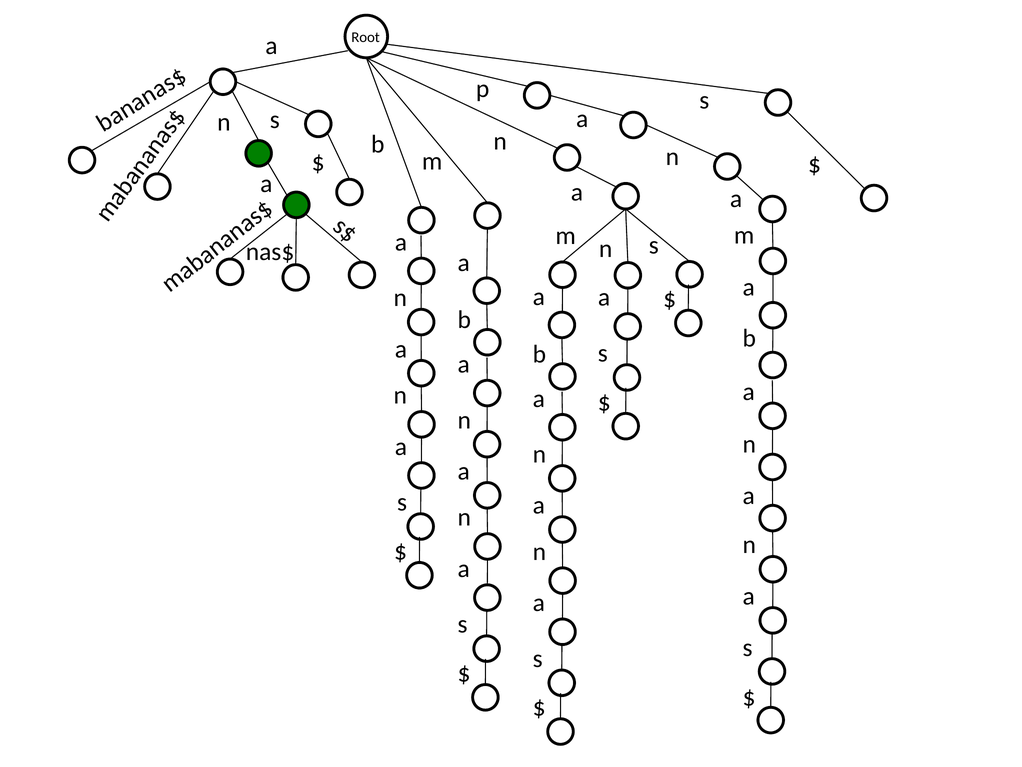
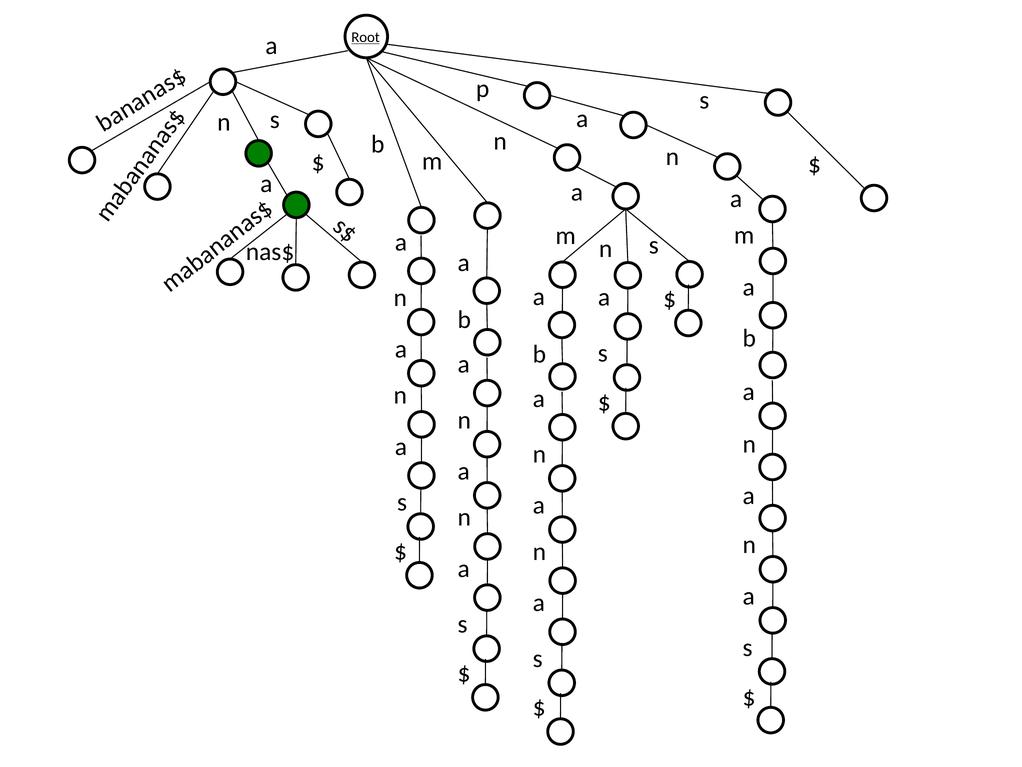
Root underline: none -> present (366, 37)
